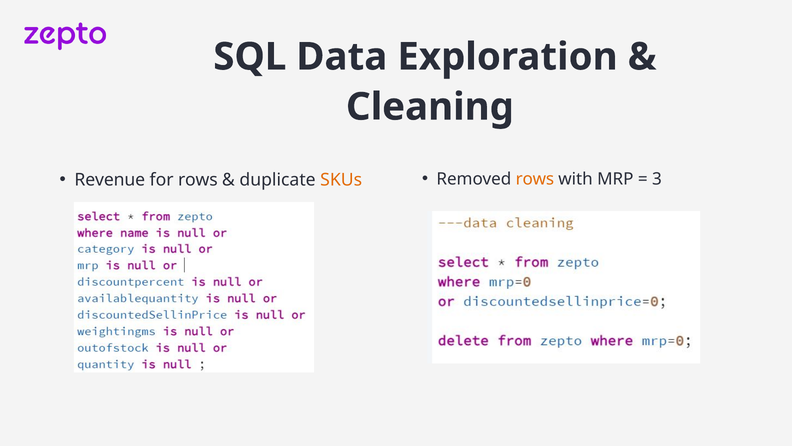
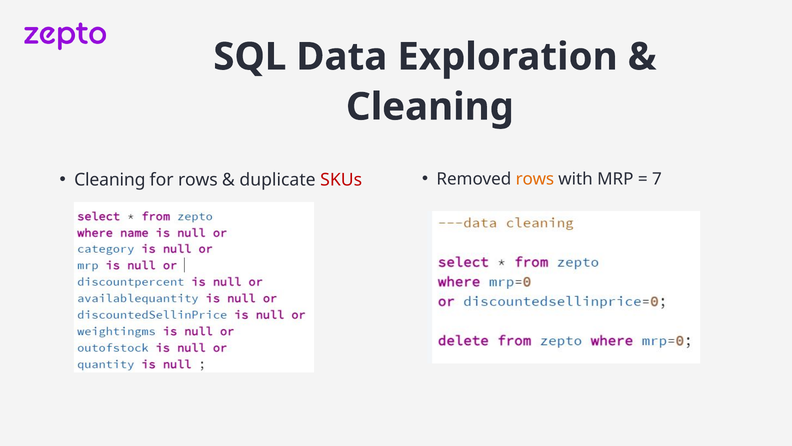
Revenue: Revenue -> Cleaning (110, 180)
SKUs colour: orange -> red (341, 180)
3: 3 -> 7 (657, 179)
